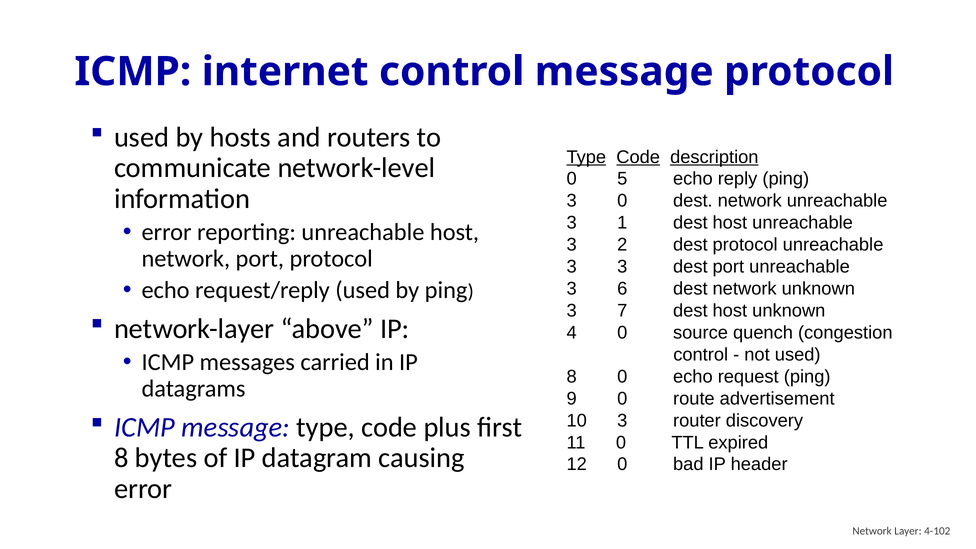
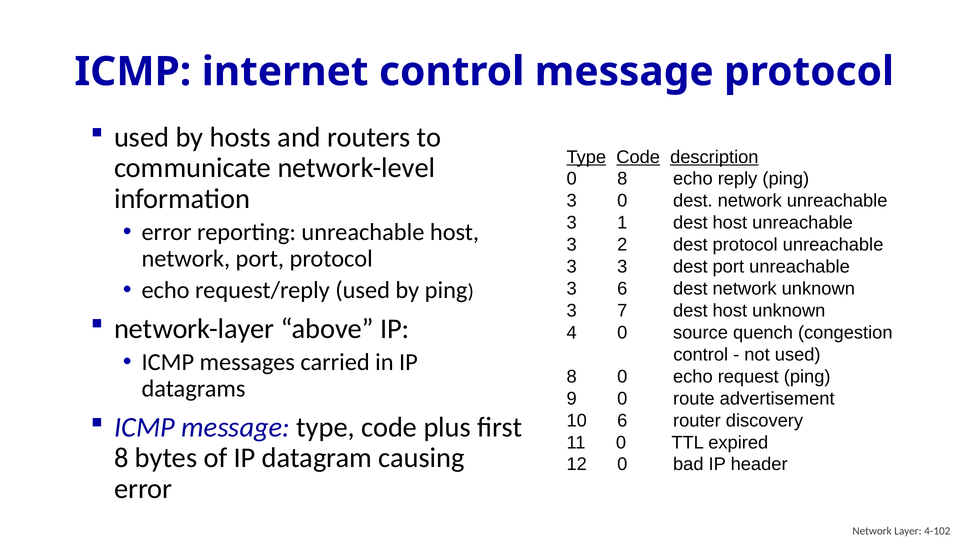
0 5: 5 -> 8 (622, 179)
10 3: 3 -> 6 (622, 421)
